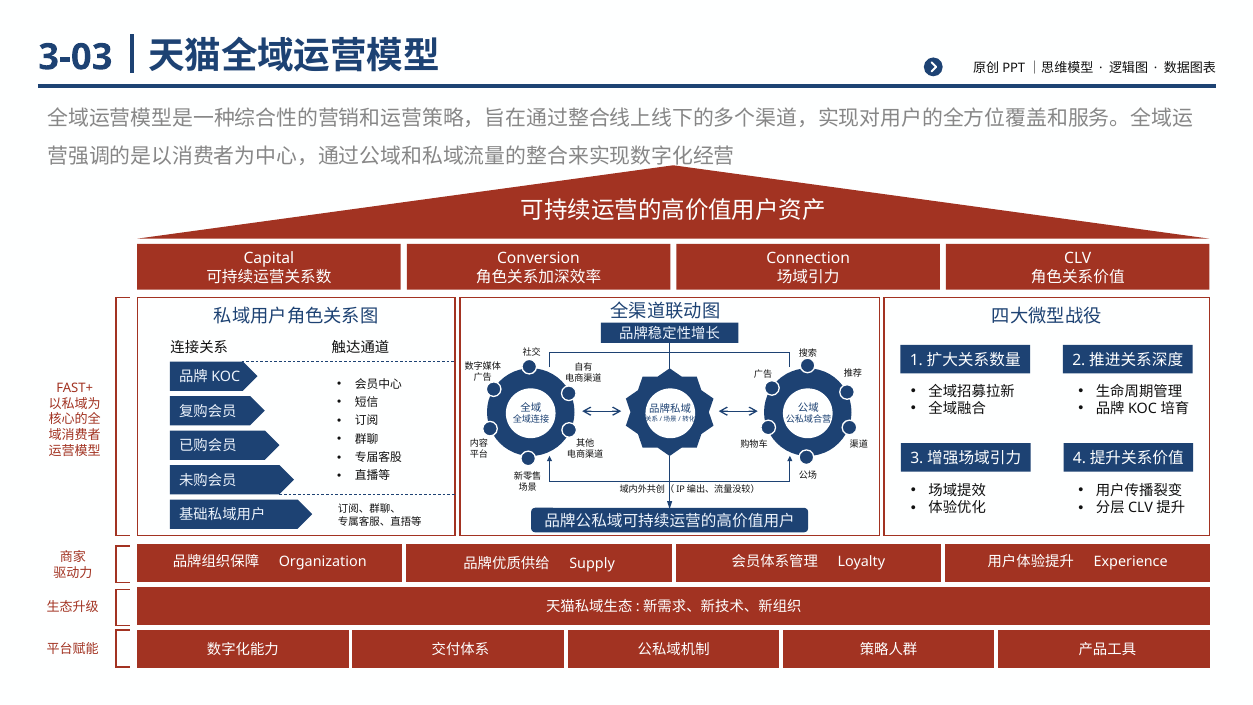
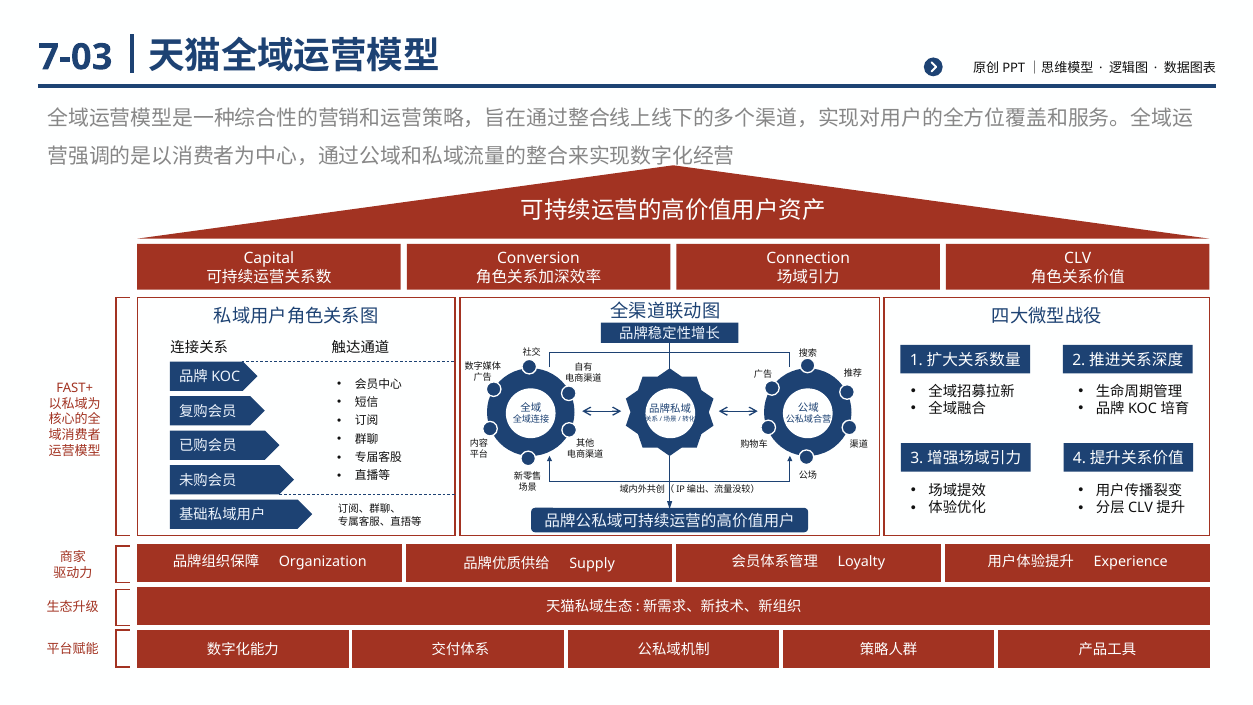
3-03: 3-03 -> 7-03 (75, 57)
